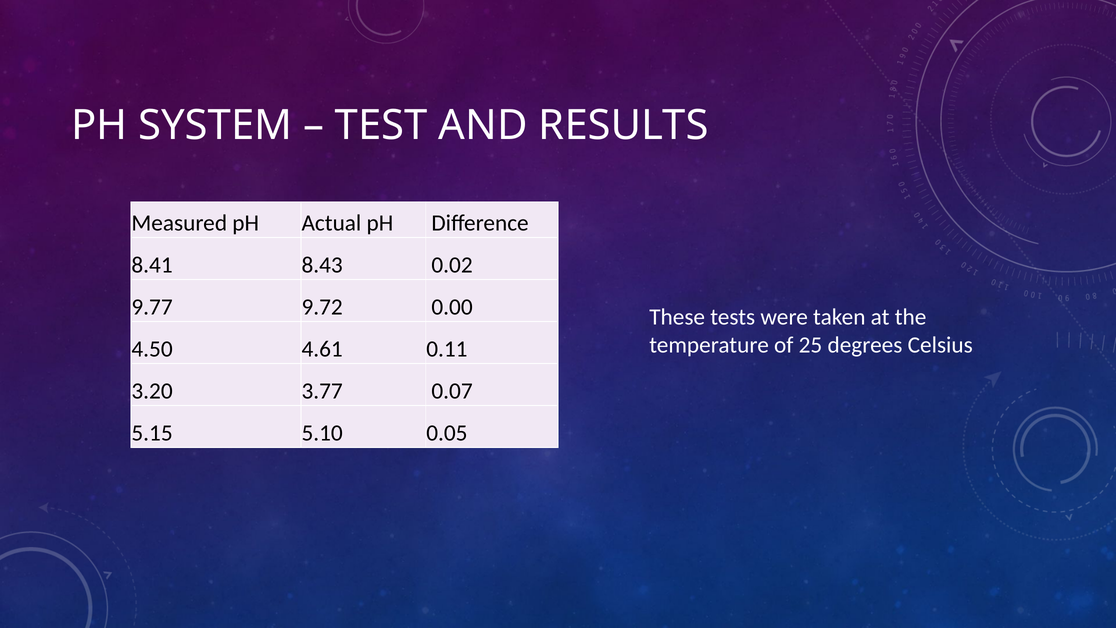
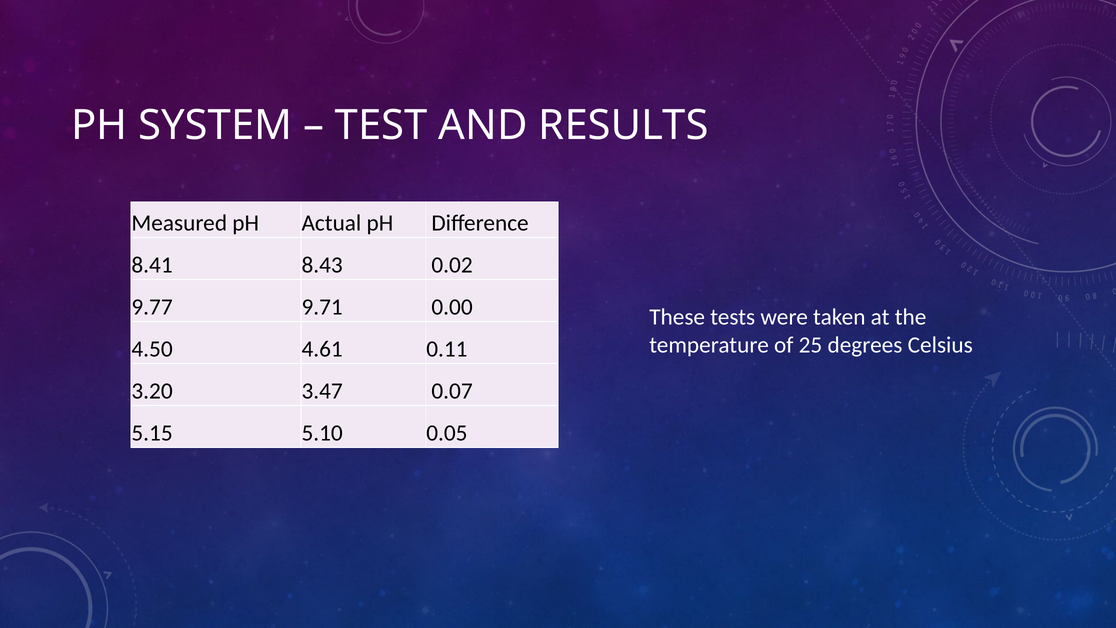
9.72: 9.72 -> 9.71 (322, 307)
3.77: 3.77 -> 3.47 (322, 391)
